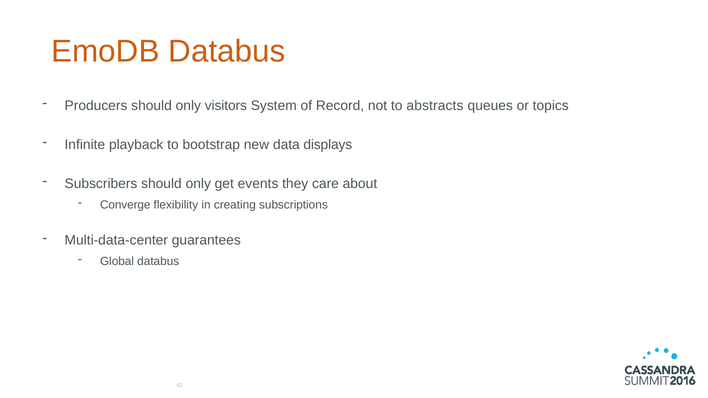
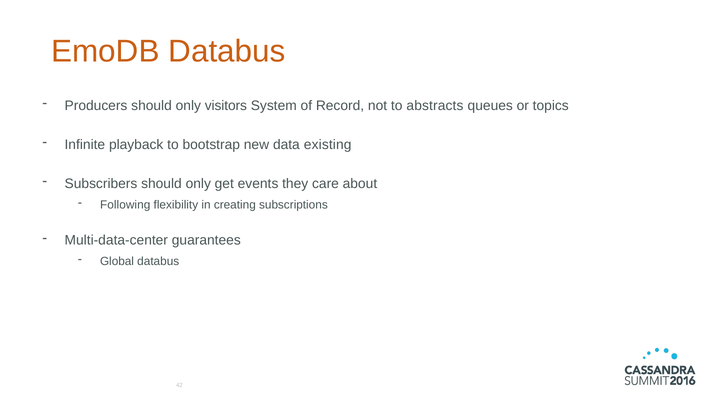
displays: displays -> existing (328, 145)
Converge: Converge -> Following (125, 205)
